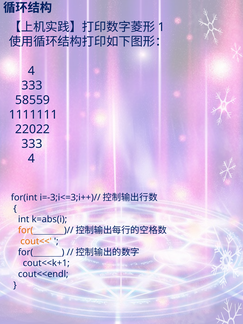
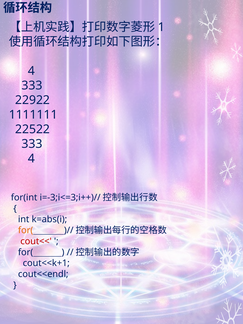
58559: 58559 -> 22922 (33, 100)
22022: 22022 -> 22522 (33, 129)
cout<< colour: orange -> red (36, 241)
